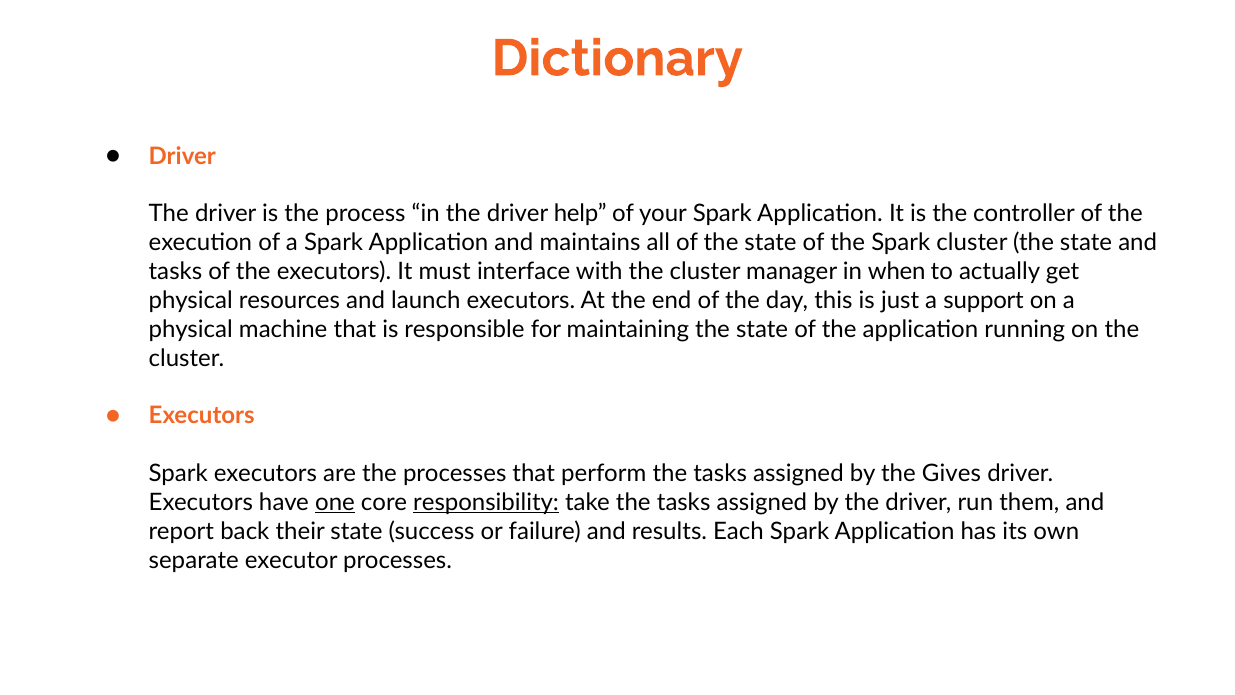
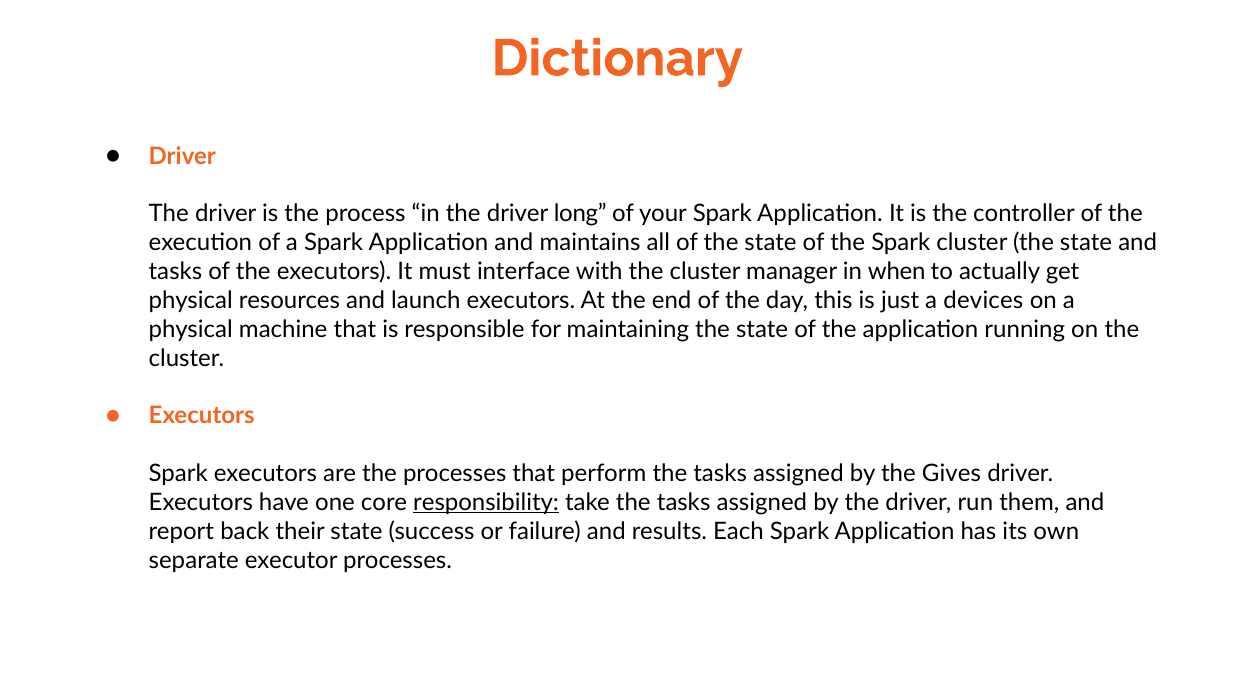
help: help -> long (580, 214)
support: support -> devices (983, 300)
one underline: present -> none (335, 502)
